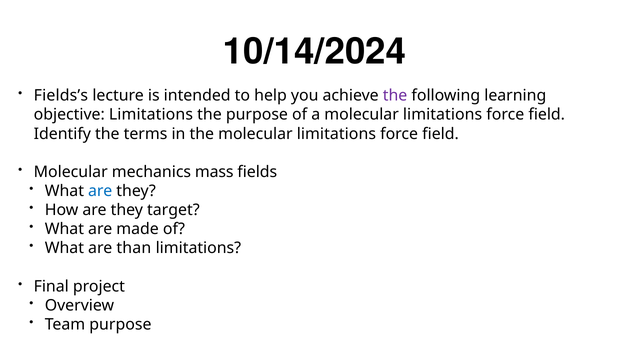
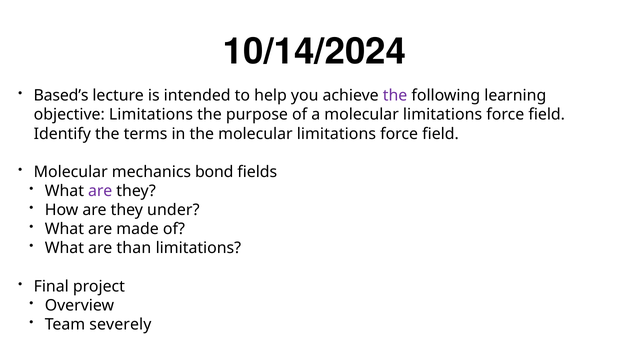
Fields’s: Fields’s -> Based’s (61, 96)
mass: mass -> bond (214, 172)
are colour: blue -> purple (100, 191)
target: target -> under (173, 210)
Team purpose: purpose -> severely (120, 324)
